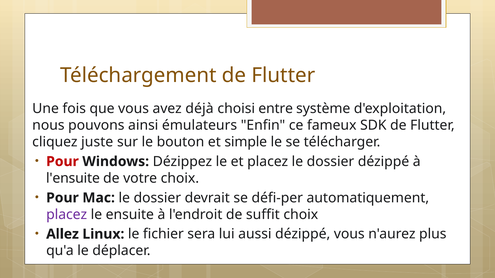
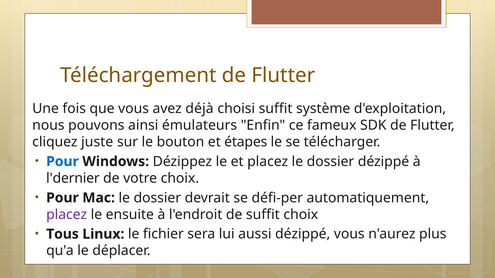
choisi entre: entre -> suffit (276, 109)
simple: simple -> étapes (246, 142)
Pour colour: red -> blue (62, 162)
l'ensuite: l'ensuite -> l'dernier (73, 178)
Allez: Allez -> Tous (62, 234)
